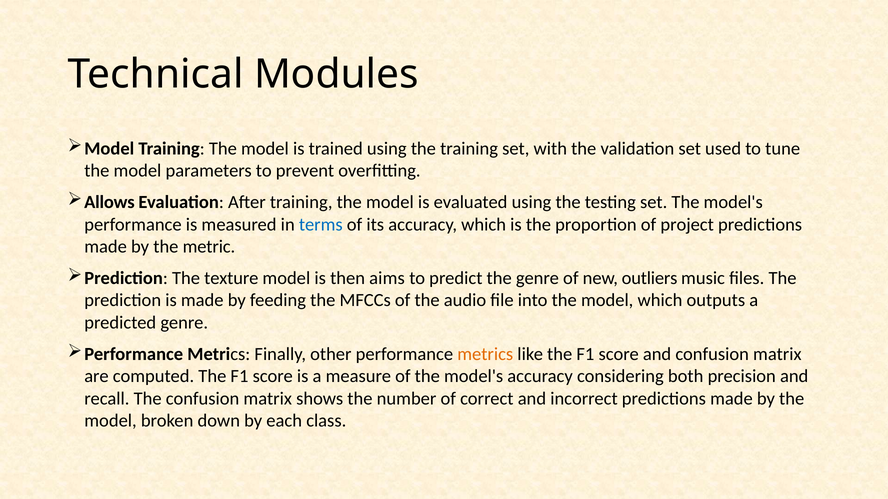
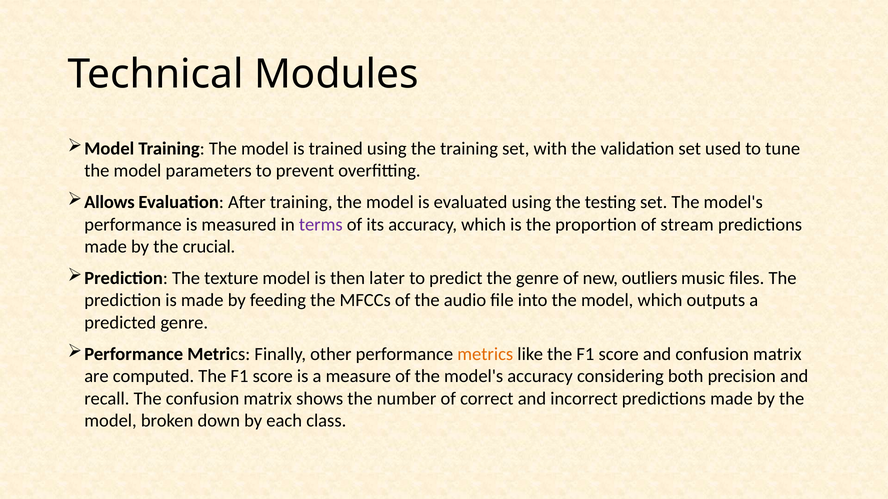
terms colour: blue -> purple (321, 225)
project: project -> stream (687, 225)
metric: metric -> crucial (209, 247)
aims: aims -> later (387, 278)
